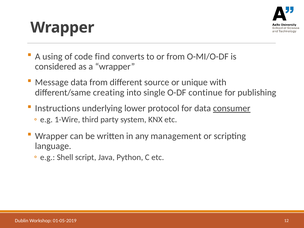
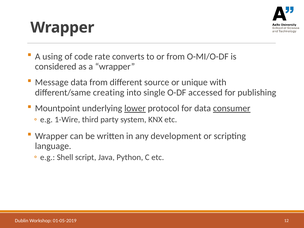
find: find -> rate (102, 56)
continue: continue -> accessed (205, 92)
Instructions: Instructions -> Mountpoint (58, 108)
lower underline: none -> present (135, 108)
management: management -> development (176, 136)
